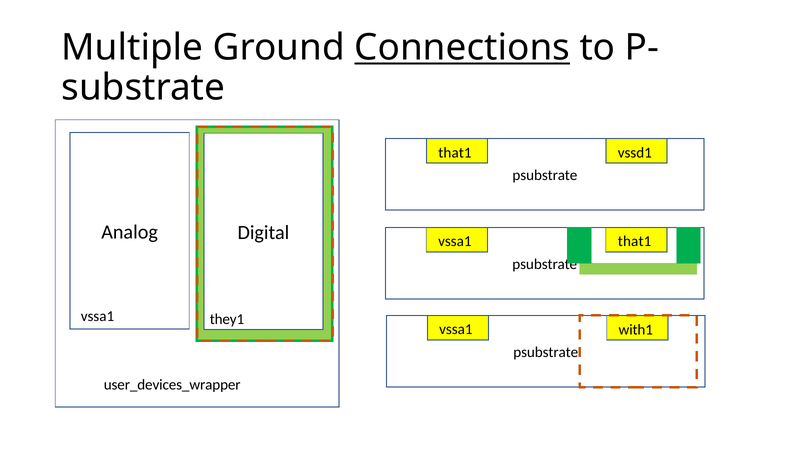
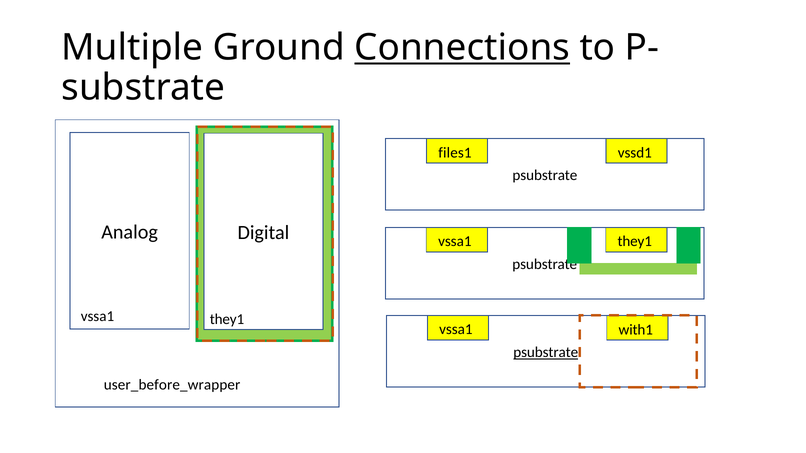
that1: that1 -> files1 (455, 153)
that1: that1 -> they1 (635, 242)
psubstrate underline: none -> present (546, 353)
user_devices_wrapper: user_devices_wrapper -> user_before_wrapper (172, 385)
